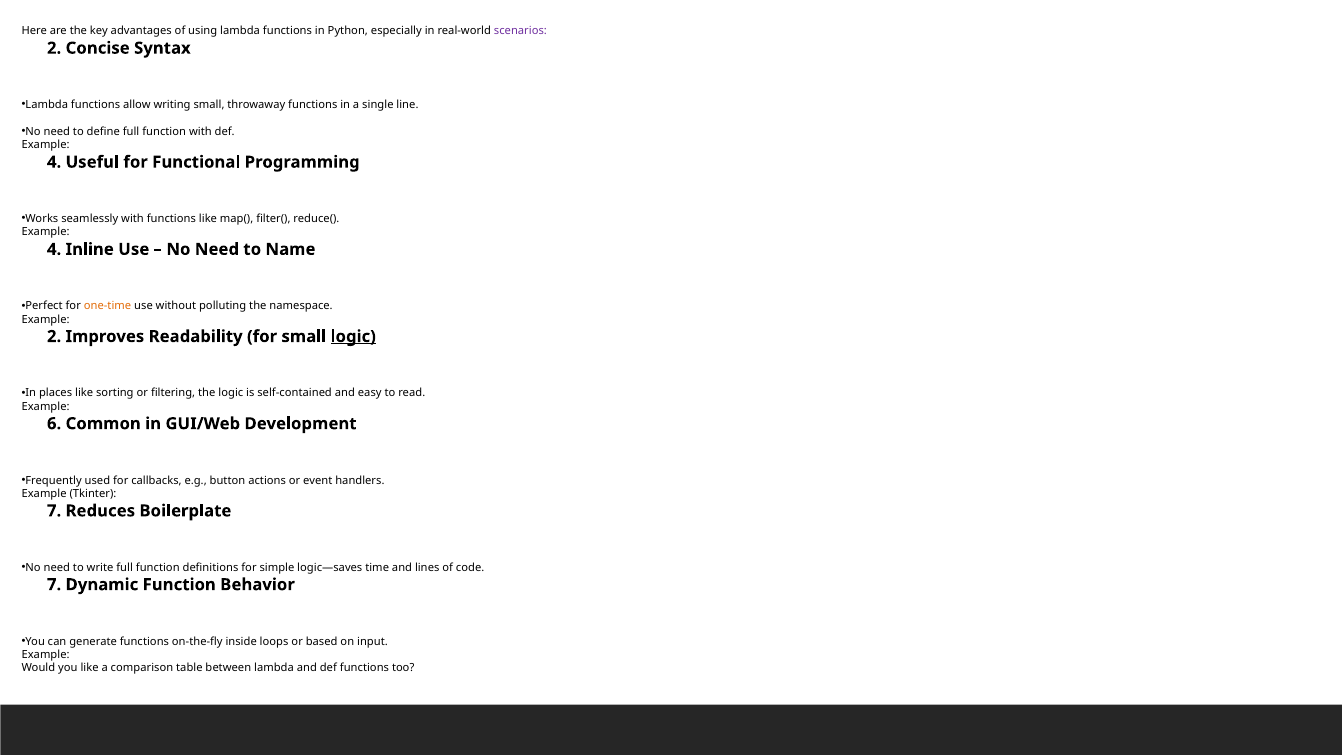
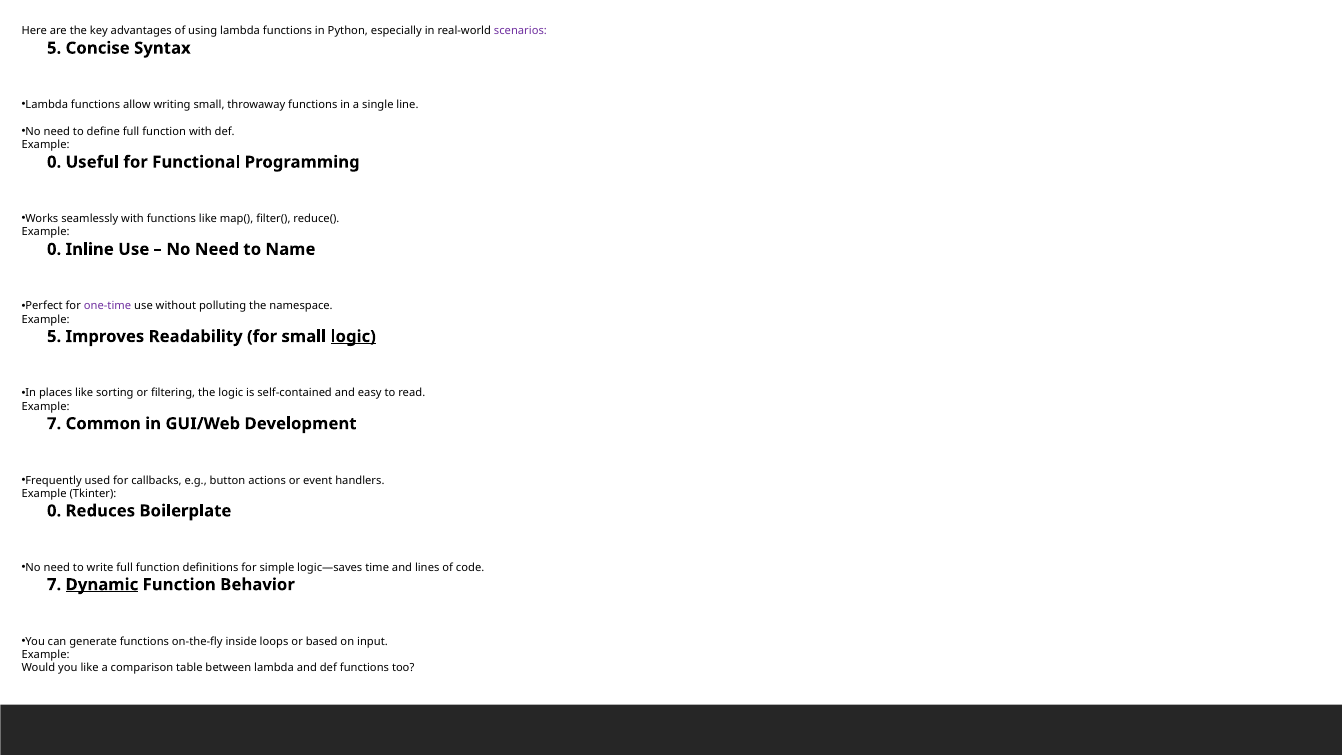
2: 2 -> 5 (54, 48)
4: 4 -> 0 (54, 162)
4: 4 -> 0 (54, 249)
one-time colour: orange -> purple (108, 306)
2: 2 -> 5 (54, 336)
6: 6 -> 7 (54, 424)
7: 7 -> 0 (54, 511)
Dynamic underline: none -> present (102, 585)
